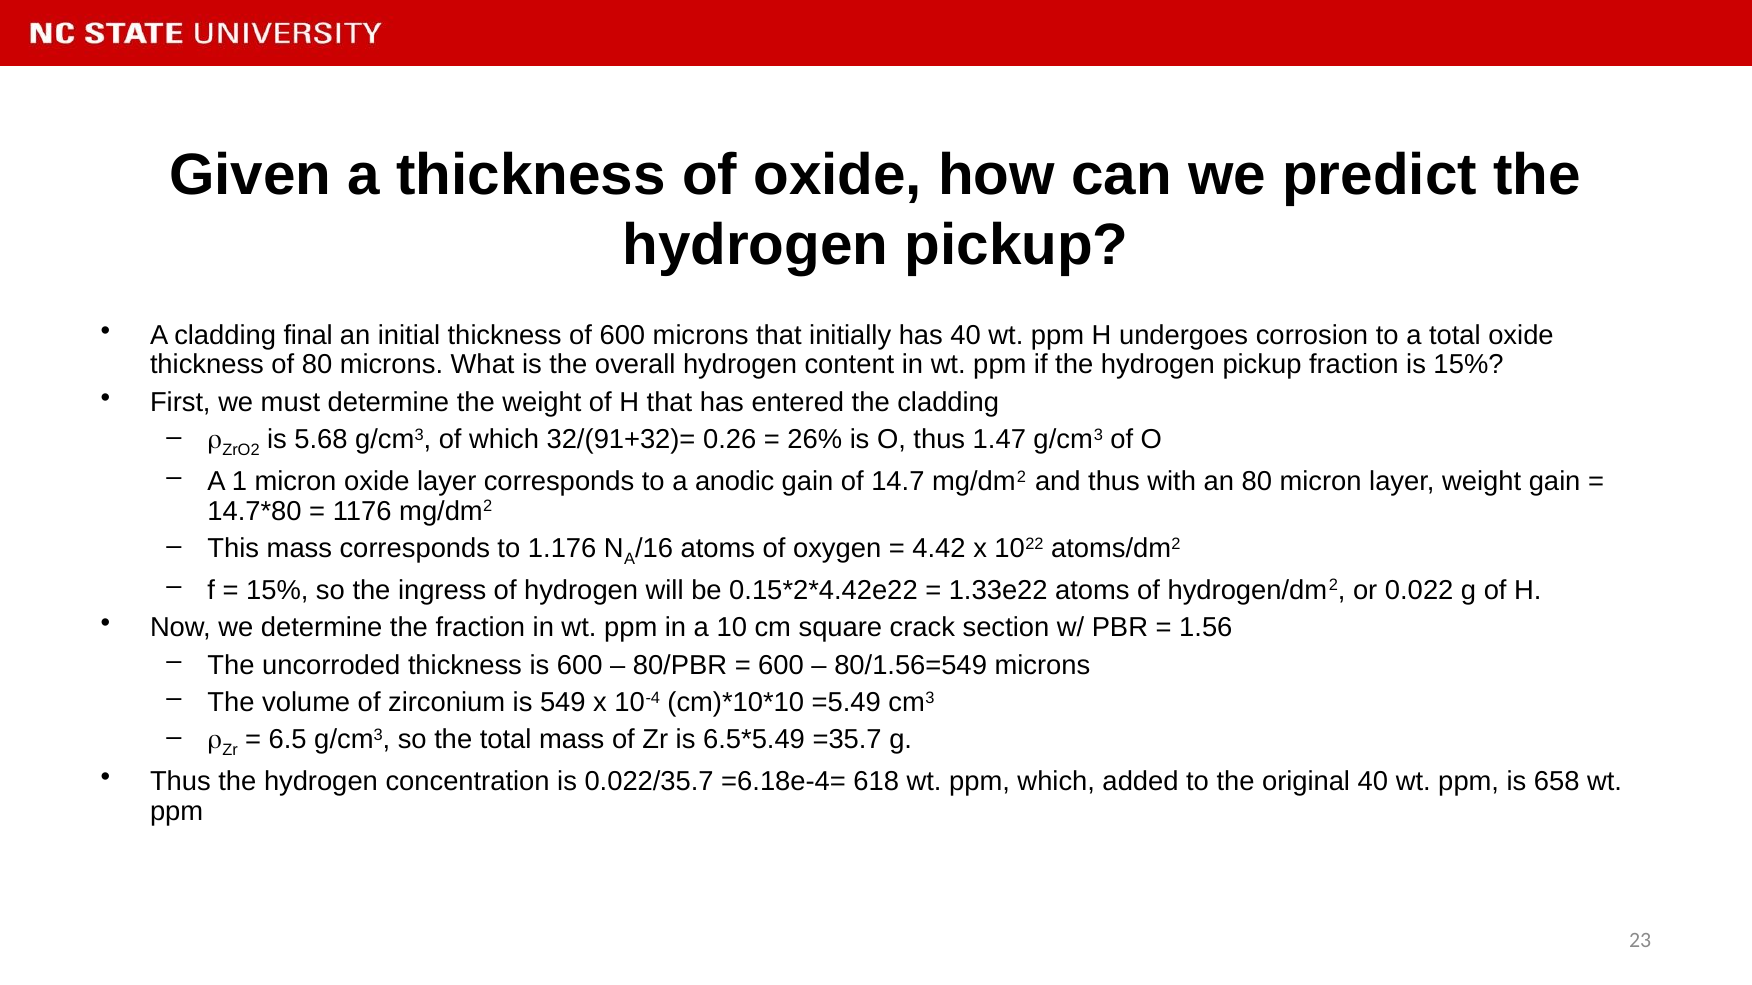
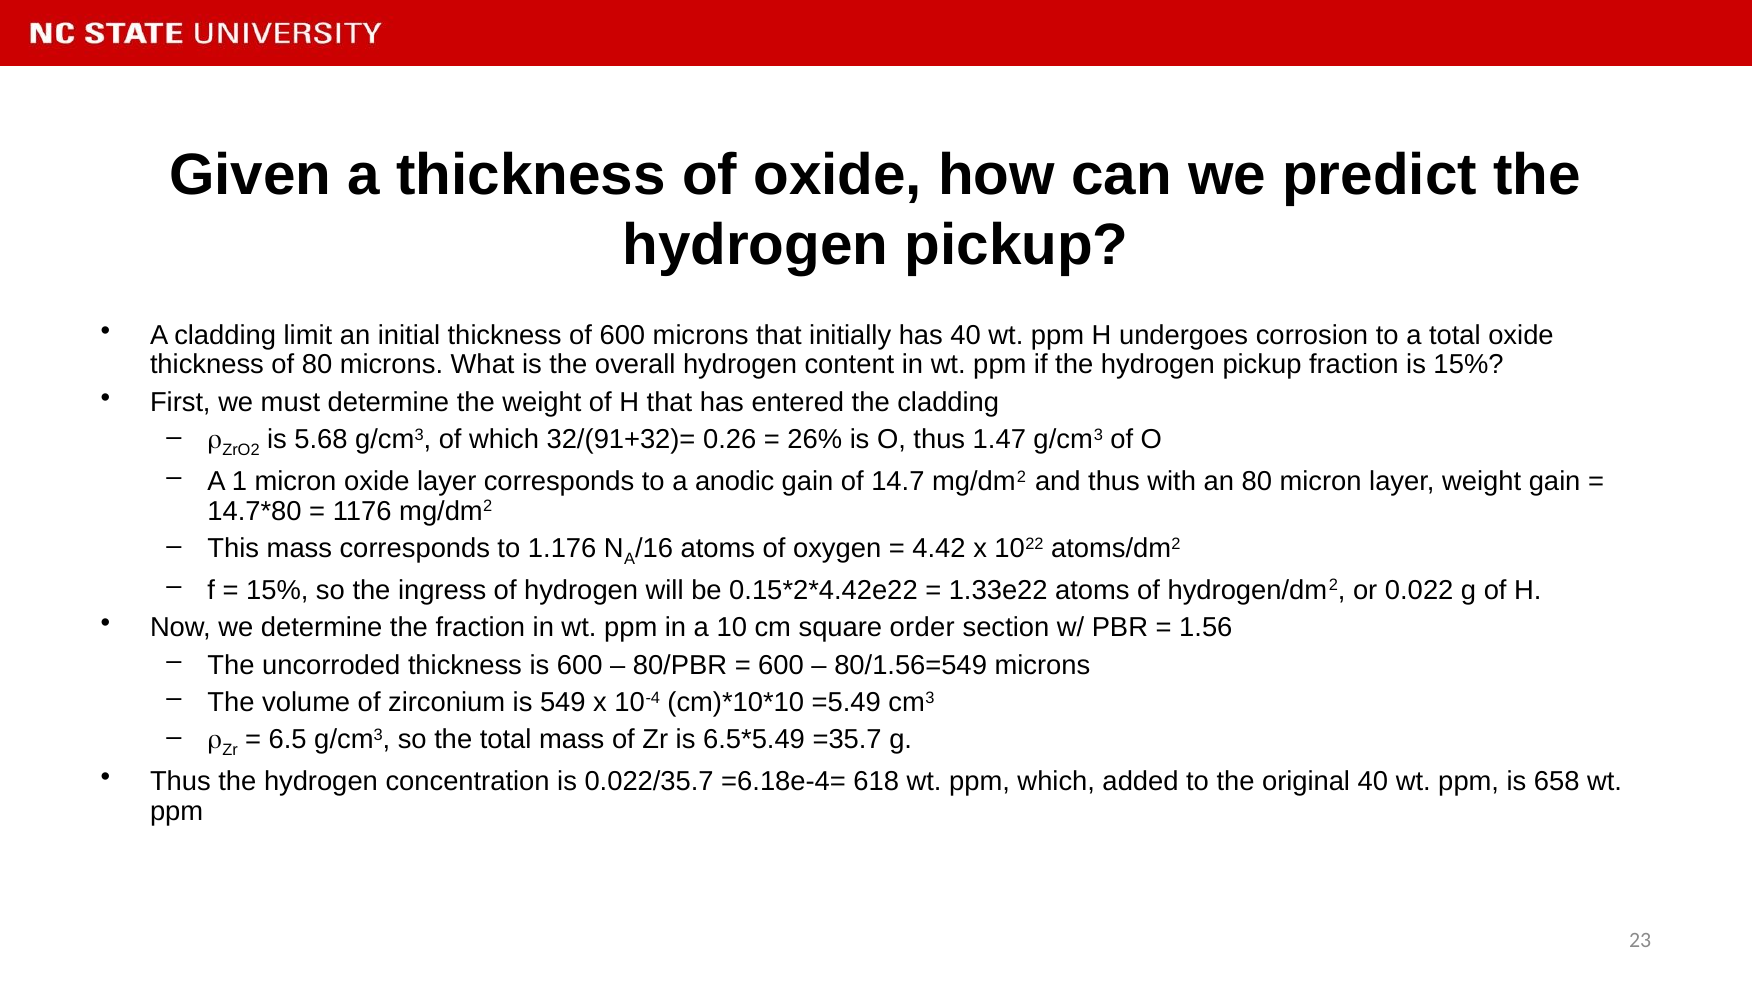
final: final -> limit (308, 335)
crack: crack -> order (922, 628)
